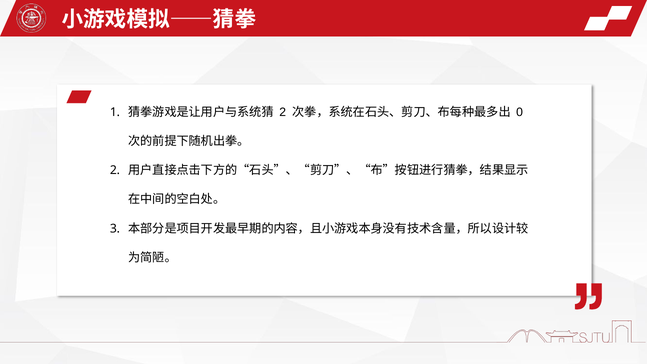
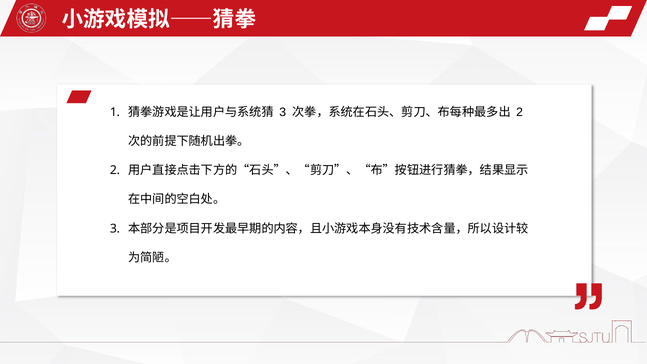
2: 2 -> 3 (283, 112)
0: 0 -> 2 (520, 112)
